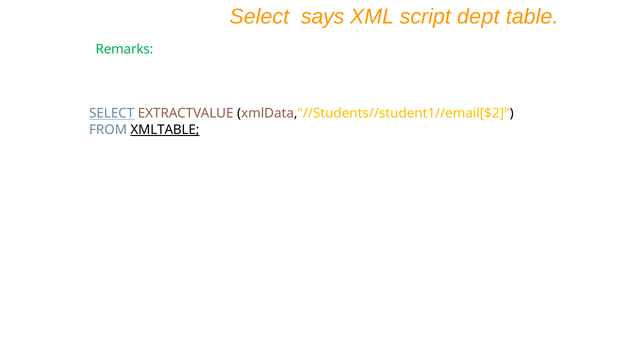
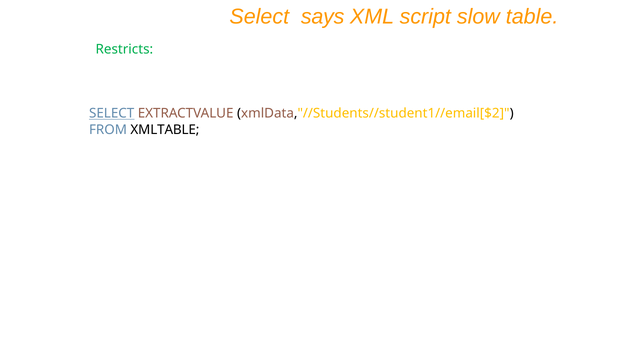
dept: dept -> slow (478, 17)
Remarks: Remarks -> Restricts (124, 49)
XMLTABLE underline: present -> none (165, 130)
